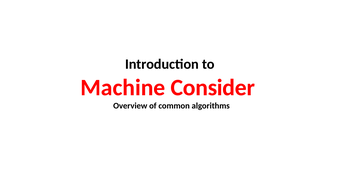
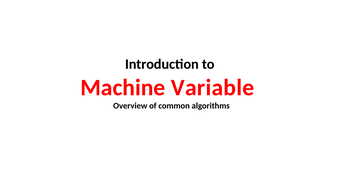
Consider: Consider -> Variable (213, 88)
